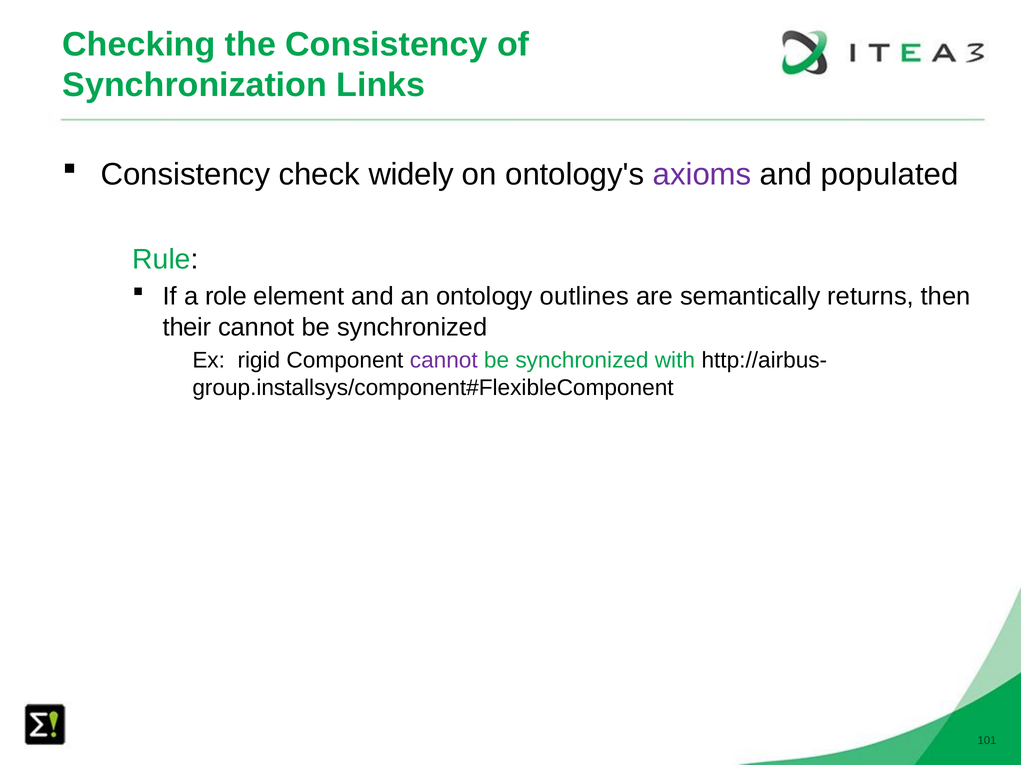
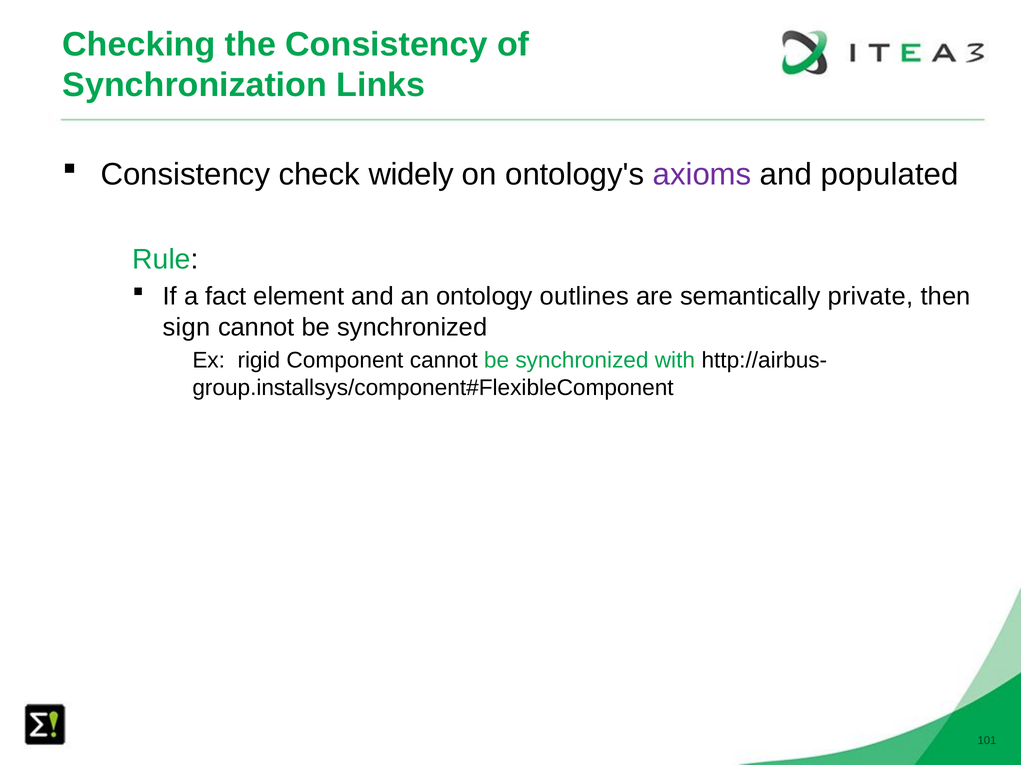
role: role -> fact (226, 297)
returns: returns -> private (871, 297)
their: their -> sign (187, 327)
cannot colour: purple -> black (444, 361)
